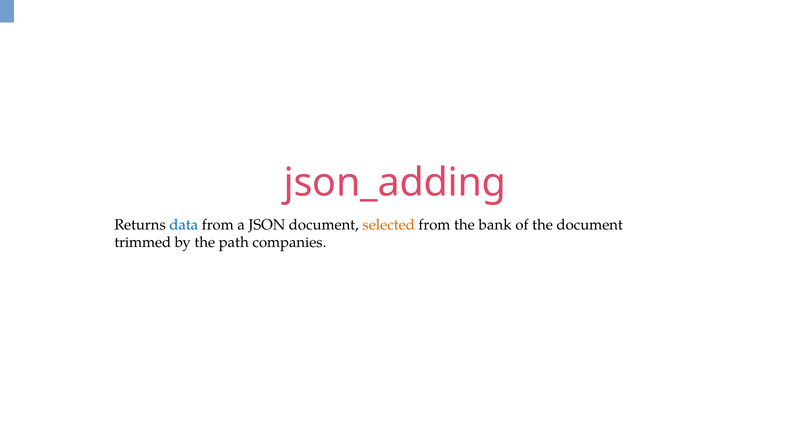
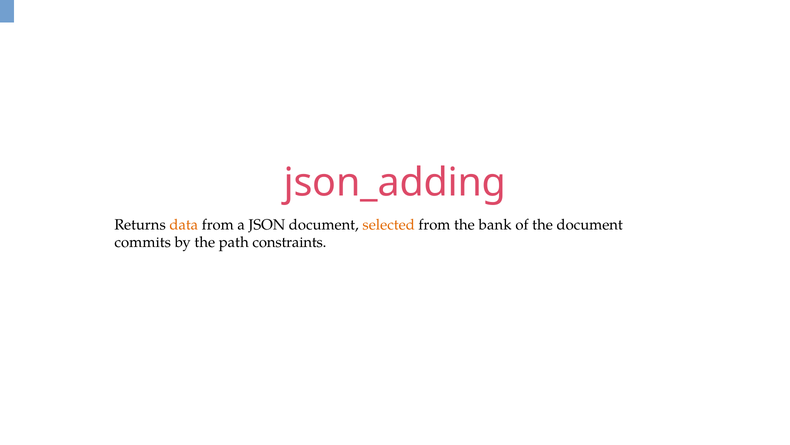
data colour: blue -> orange (184, 224)
trimmed: trimmed -> commits (143, 242)
companies: companies -> constraints (289, 242)
